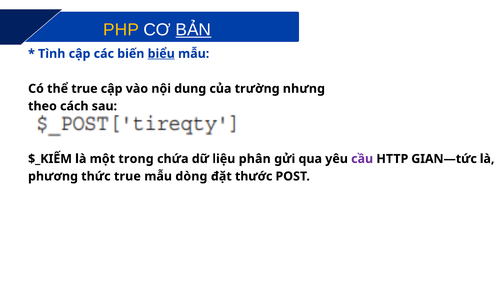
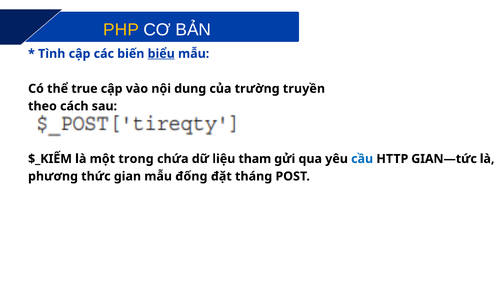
BẢN underline: present -> none (193, 30)
nhưng: nhưng -> truyền (304, 89)
phân: phân -> tham (255, 159)
cầu colour: purple -> blue (362, 159)
thức true: true -> gian (127, 176)
dòng: dòng -> đống (191, 176)
thước: thước -> tháng (254, 176)
